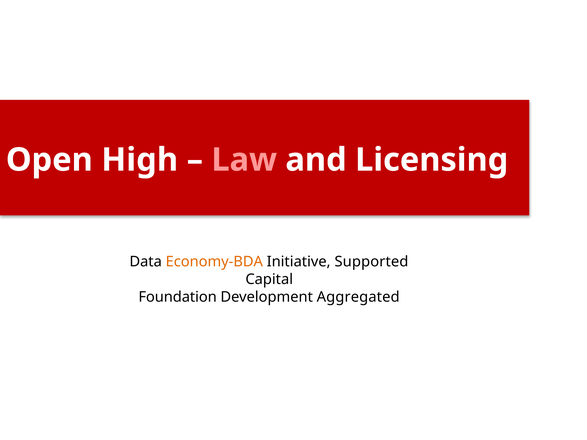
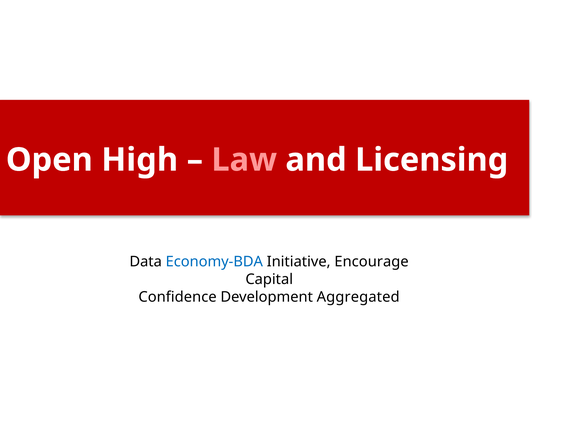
Economy-BDA colour: orange -> blue (214, 262)
Supported: Supported -> Encourage (372, 262)
Foundation: Foundation -> Confidence (178, 297)
